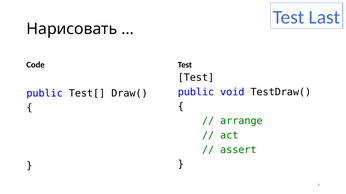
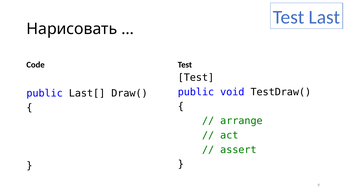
Test[: Test[ -> Last[ (87, 94)
